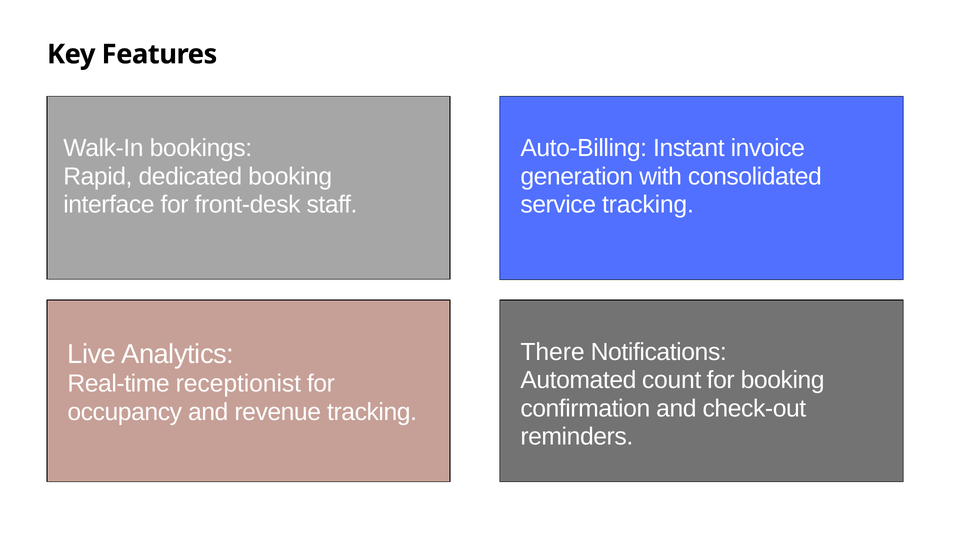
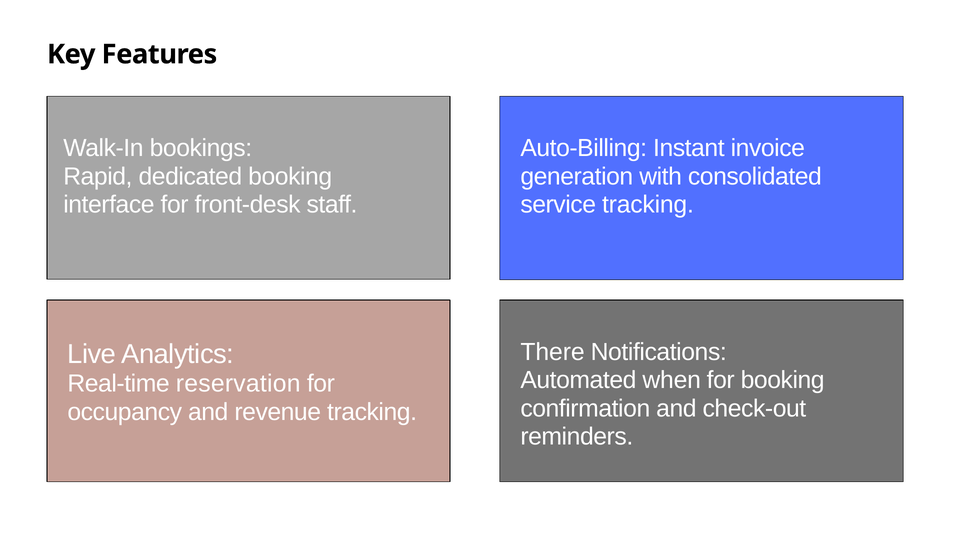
count: count -> when (672, 380)
receptionist: receptionist -> reservation (238, 384)
